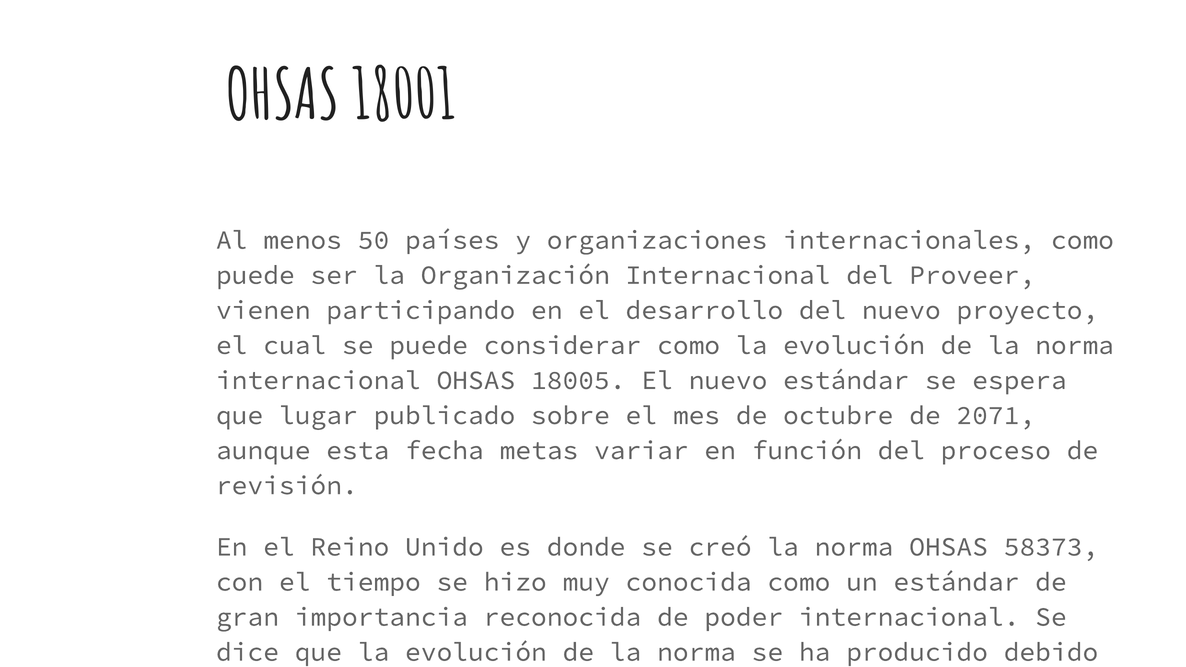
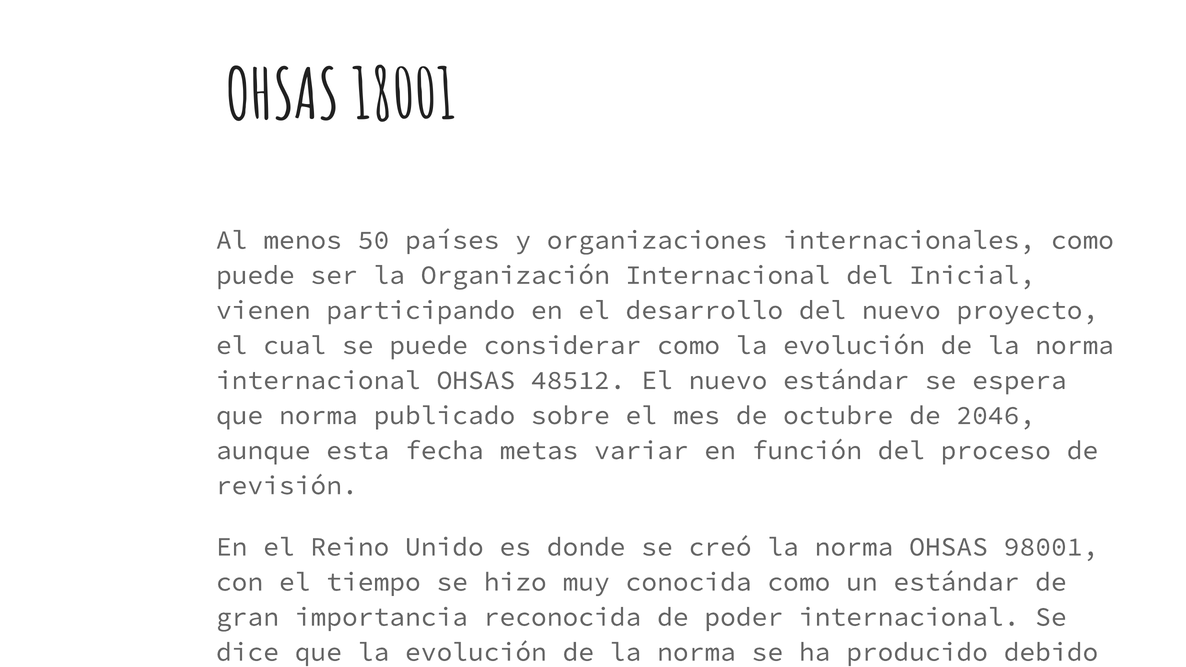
Proveer: Proveer -> Inicial (972, 275)
18005: 18005 -> 48512 (578, 380)
que lugar: lugar -> norma (318, 415)
2071: 2071 -> 2046 (996, 415)
58373: 58373 -> 98001 (1051, 547)
